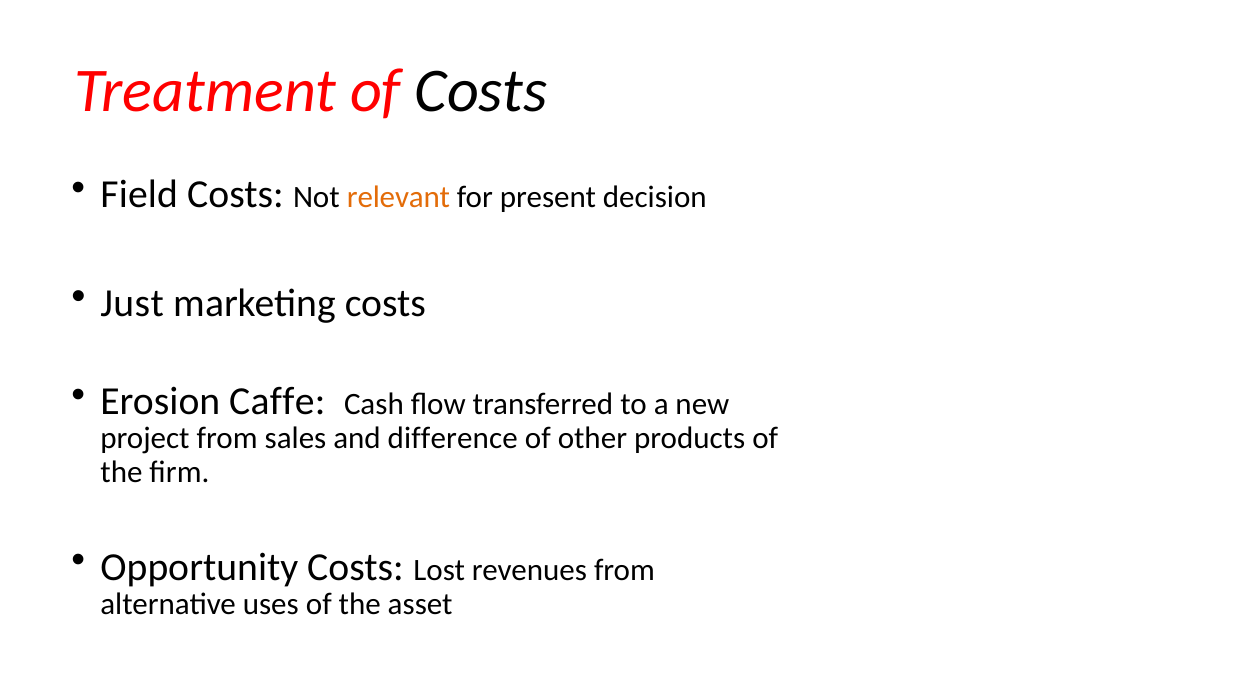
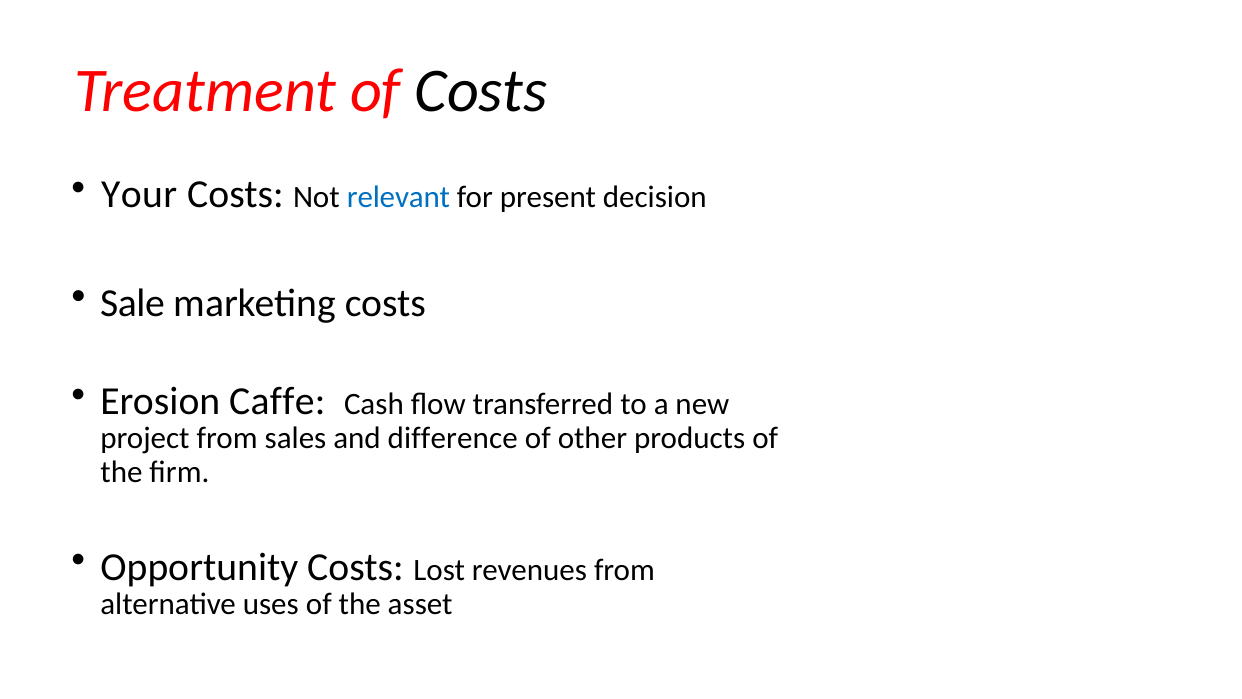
Field: Field -> Your (139, 194)
relevant colour: orange -> blue (398, 197)
Just: Just -> Sale (132, 303)
